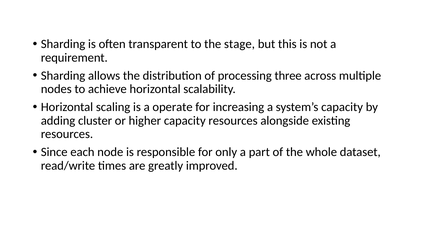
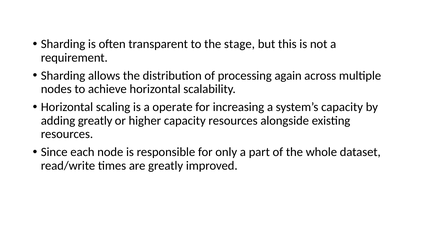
three: three -> again (288, 76)
adding cluster: cluster -> greatly (95, 121)
